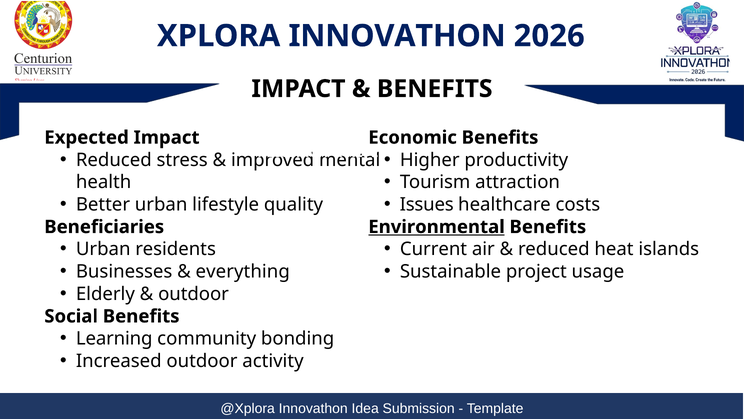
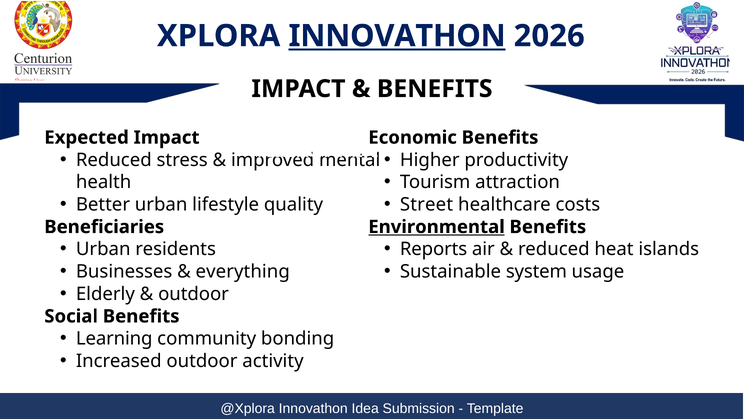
INNOVATHON underline: none -> present (397, 36)
Issues: Issues -> Street (427, 204)
Current: Current -> Reports (434, 249)
project: project -> system (536, 271)
